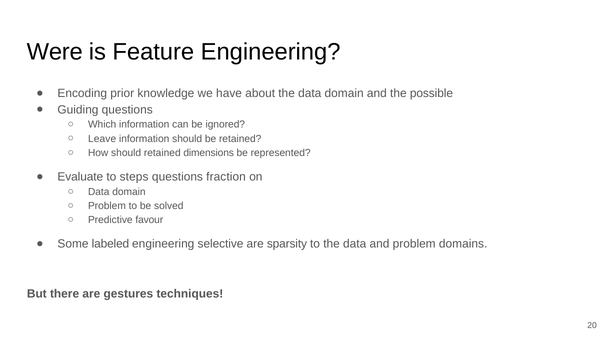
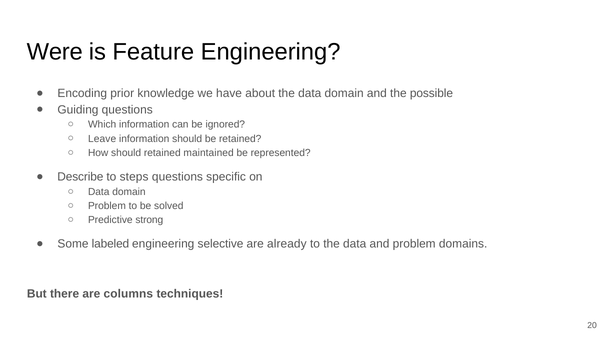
dimensions: dimensions -> maintained (209, 153)
Evaluate: Evaluate -> Describe (80, 177)
fraction: fraction -> specific (226, 177)
favour: favour -> strong (149, 220)
sparsity: sparsity -> already (287, 244)
gestures: gestures -> columns (128, 293)
